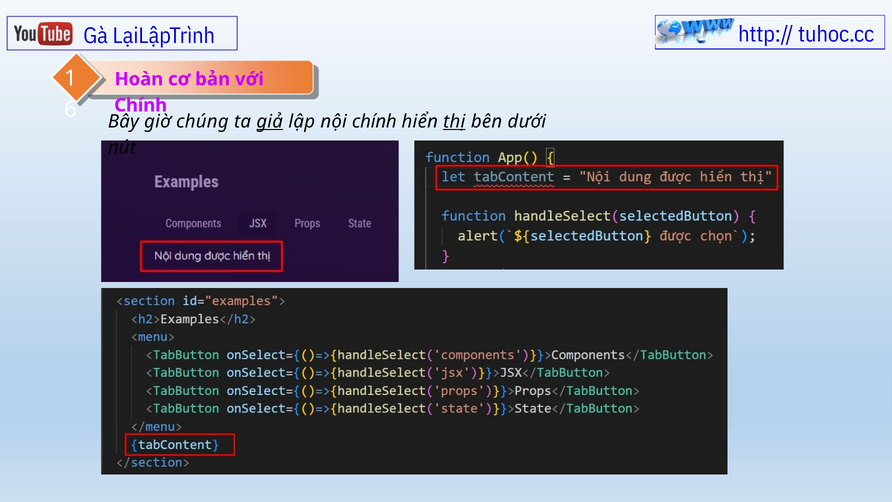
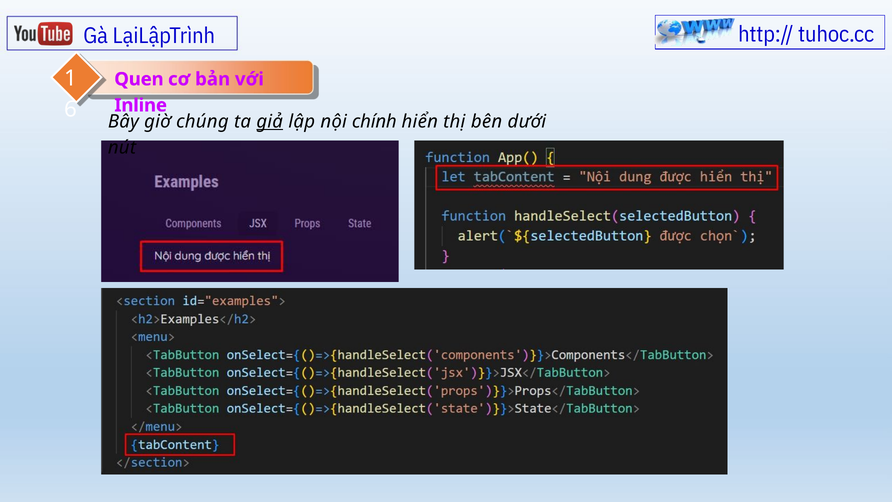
Hoàn: Hoàn -> Quen (139, 79)
Chính: Chính -> Inline (141, 105)
thị underline: present -> none (454, 122)
